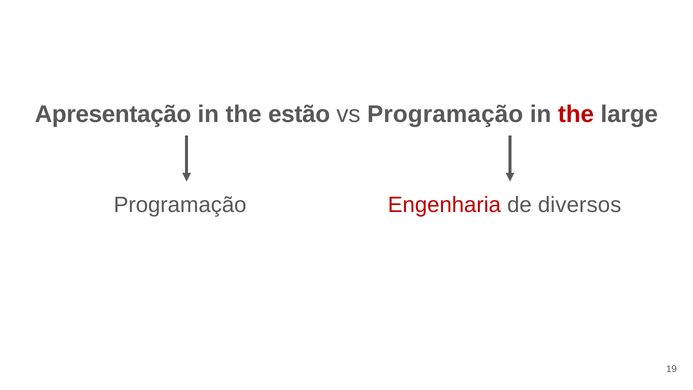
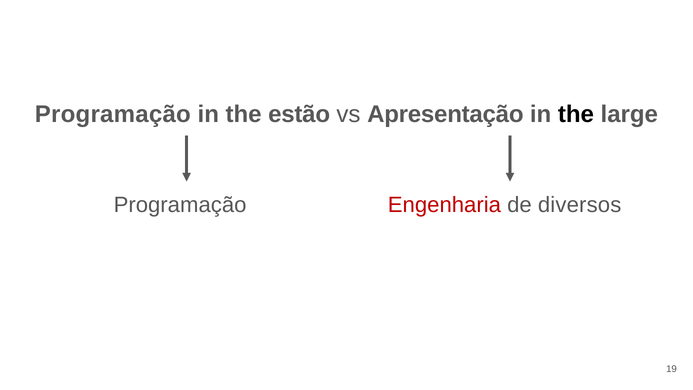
Apresentação: Apresentação -> Programação (113, 114)
vs Programação: Programação -> Apresentação (445, 114)
the colour: red -> black (576, 114)
